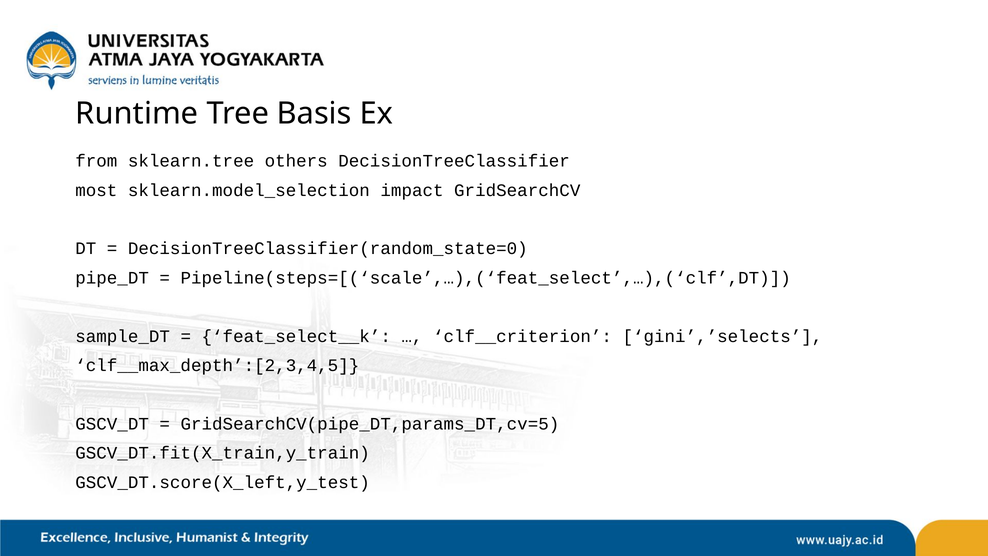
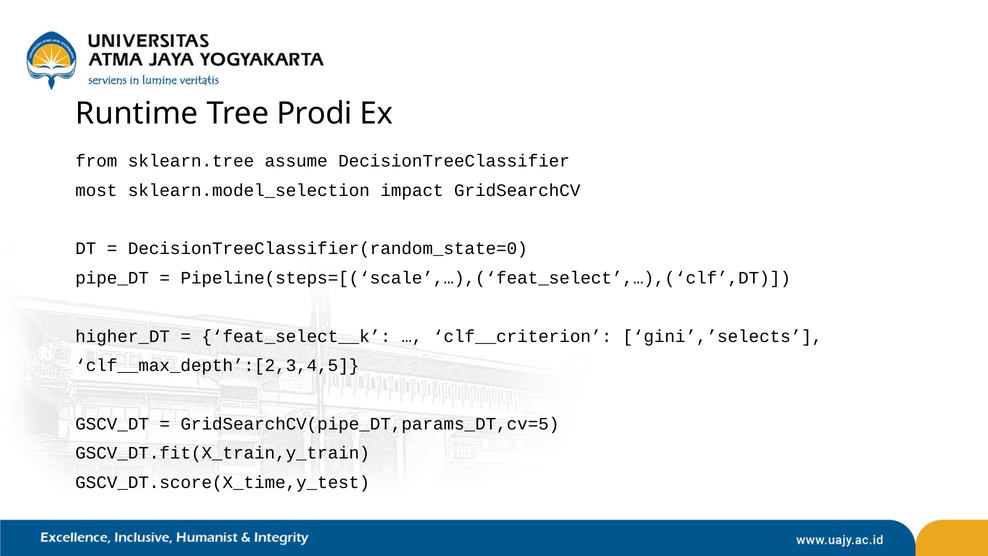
Basis: Basis -> Prodi (314, 114)
others: others -> assume (296, 161)
sample_DT: sample_DT -> higher_DT (123, 336)
GSCV_DT.score(X_left,y_test: GSCV_DT.score(X_left,y_test -> GSCV_DT.score(X_time,y_test (223, 482)
